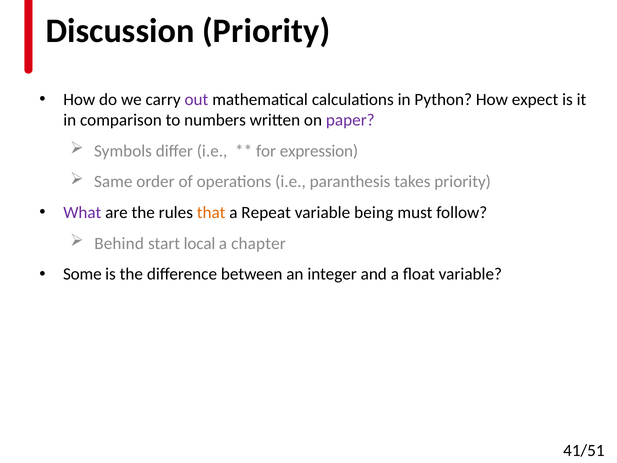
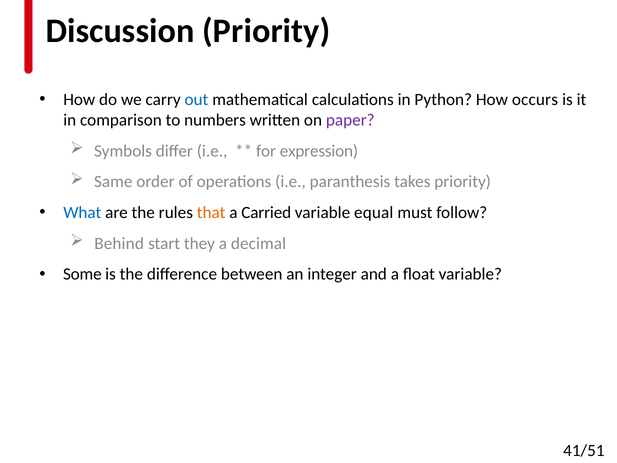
out colour: purple -> blue (196, 99)
expect: expect -> occurs (535, 99)
What colour: purple -> blue (82, 212)
Repeat: Repeat -> Carried (266, 212)
being: being -> equal (374, 212)
local: local -> they (199, 243)
chapter: chapter -> decimal (259, 243)
